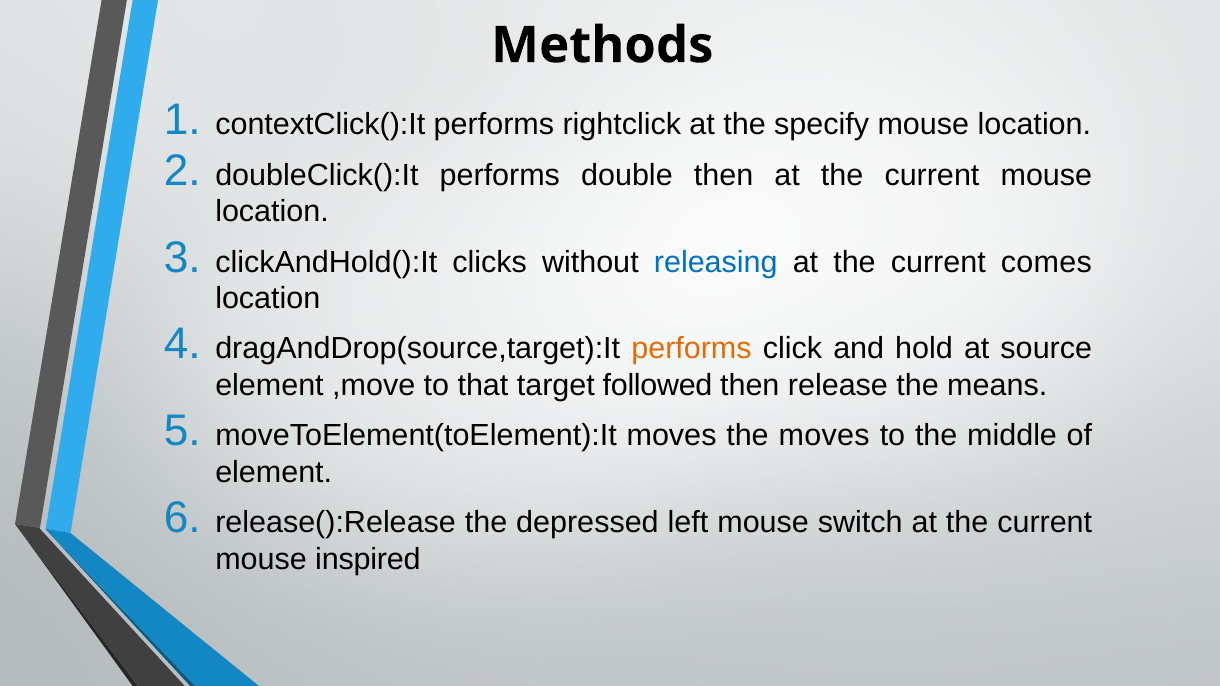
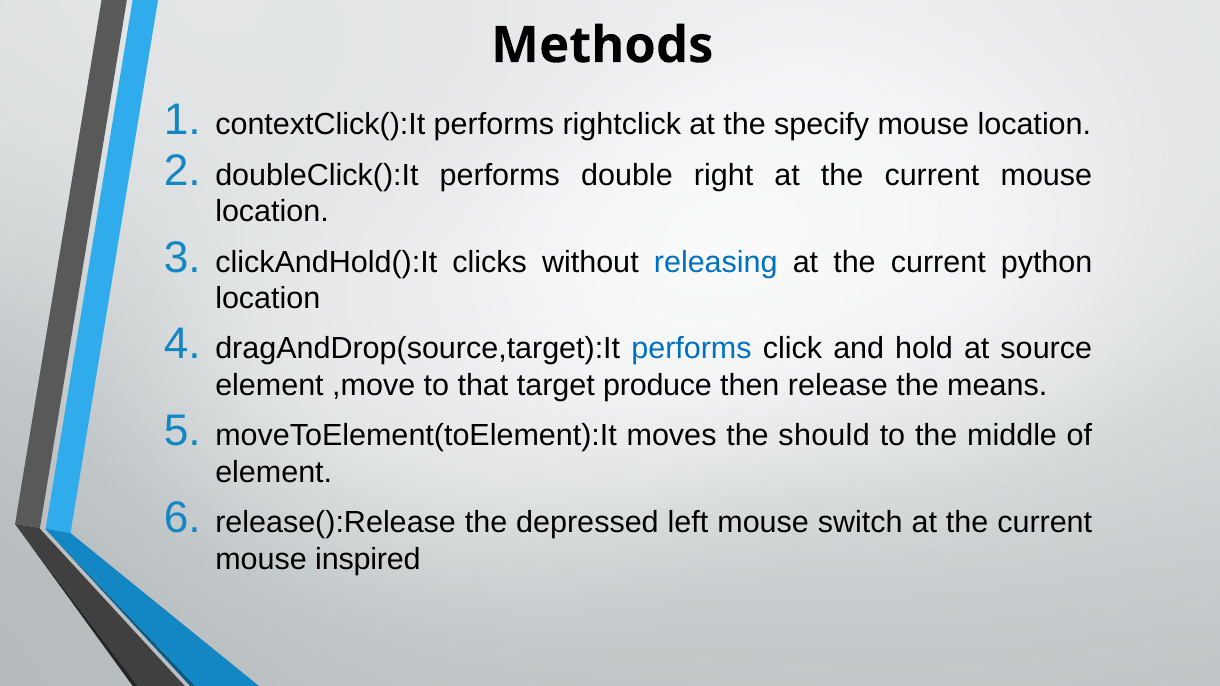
double then: then -> right (724, 175)
comes: comes -> python (1047, 262)
performs colour: orange -> blue (692, 349)
followed: followed -> produce (658, 386)
the moves: moves -> should (824, 436)
